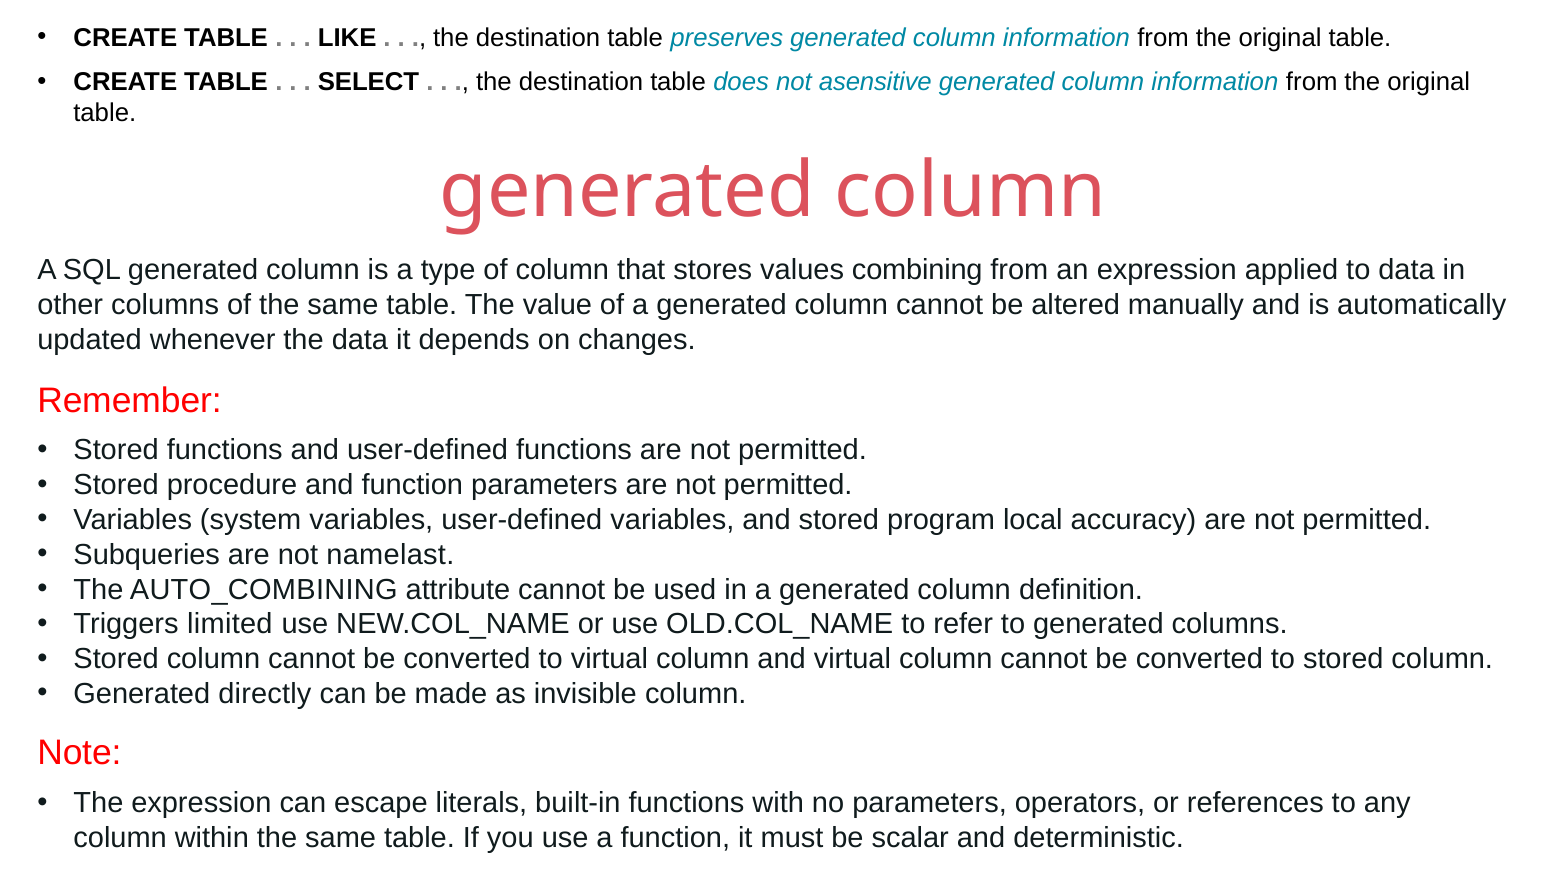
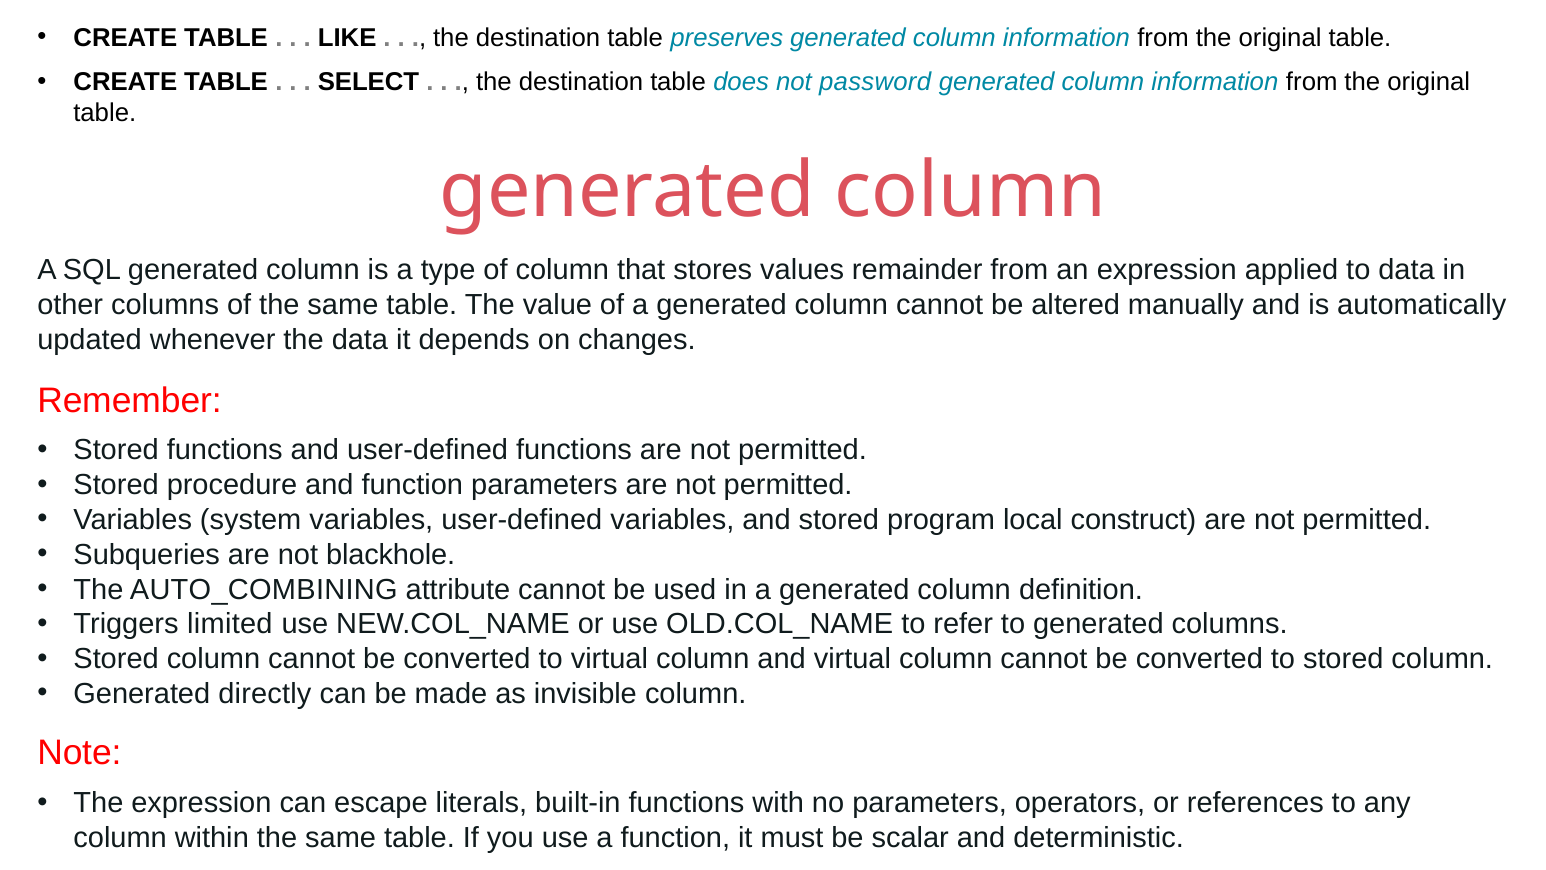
asensitive: asensitive -> password (875, 82)
combining: combining -> remainder (917, 270)
accuracy: accuracy -> construct (1134, 520)
namelast: namelast -> blackhole (391, 554)
